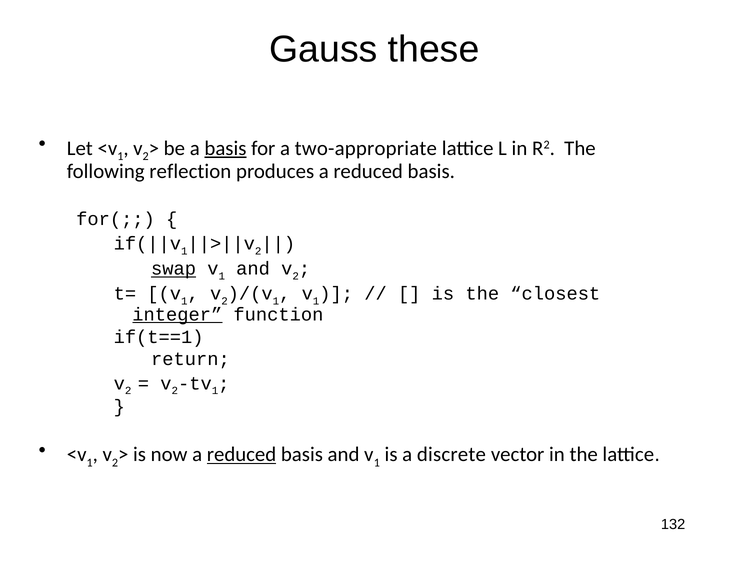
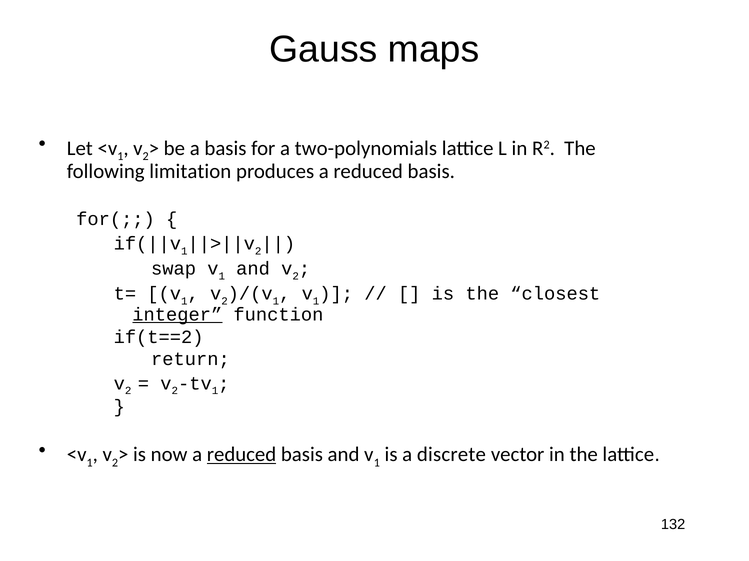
these: these -> maps (434, 49)
basis underline: present -> none (225, 148)
two-appropriate: two-appropriate -> two-polynomials (366, 148)
reflection: reflection -> limitation (190, 172)
swap underline: present -> none (174, 269)
if(t==1: if(t==1 -> if(t==2 (159, 337)
